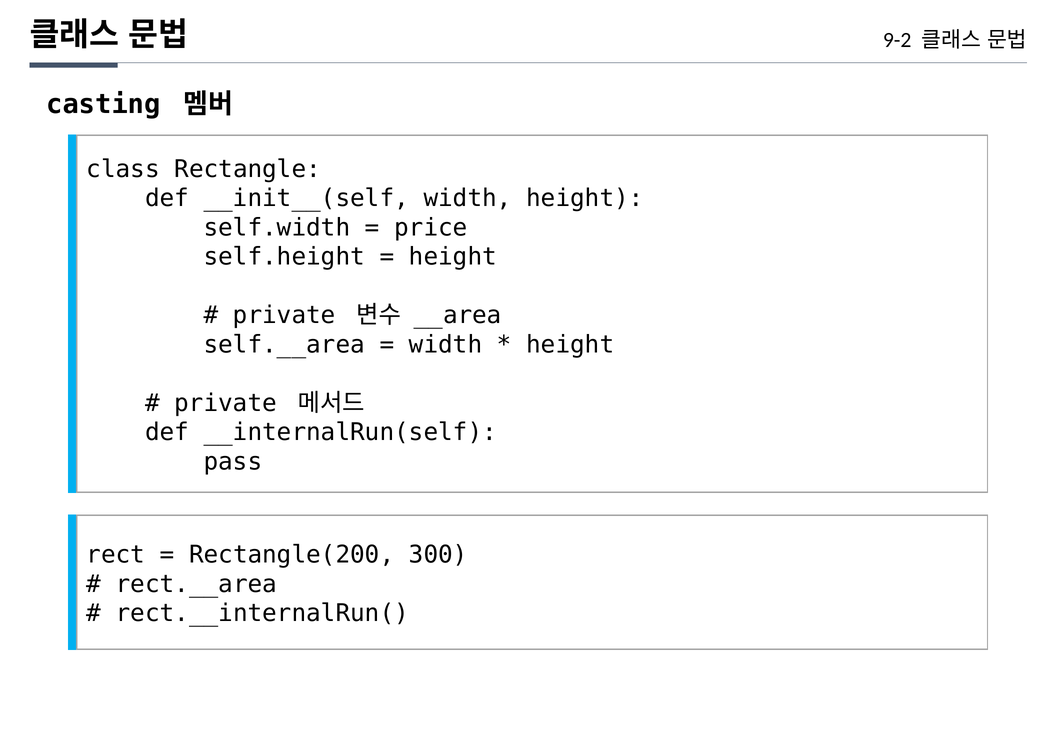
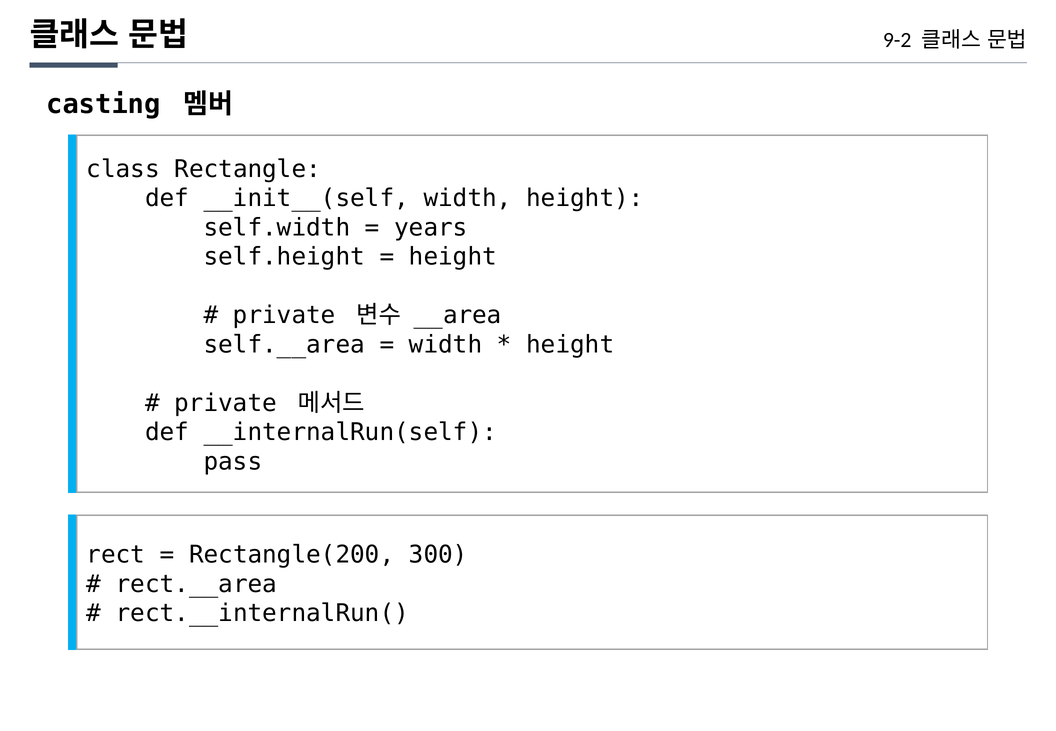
price: price -> years (431, 228)
